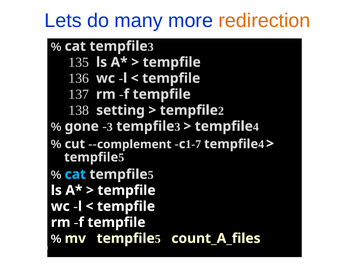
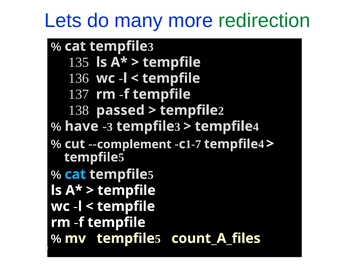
redirection colour: orange -> green (264, 21)
setting: setting -> passed (120, 110)
gone: gone -> have (82, 126)
